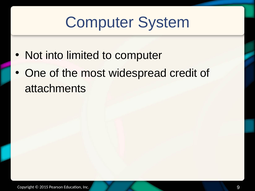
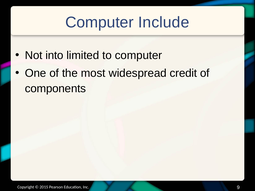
System: System -> Include (164, 22)
attachments: attachments -> components (55, 89)
